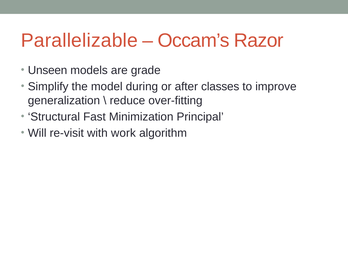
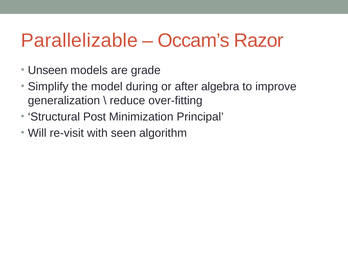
classes: classes -> algebra (220, 87)
Fast: Fast -> Post (95, 117)
work: work -> seen (123, 133)
